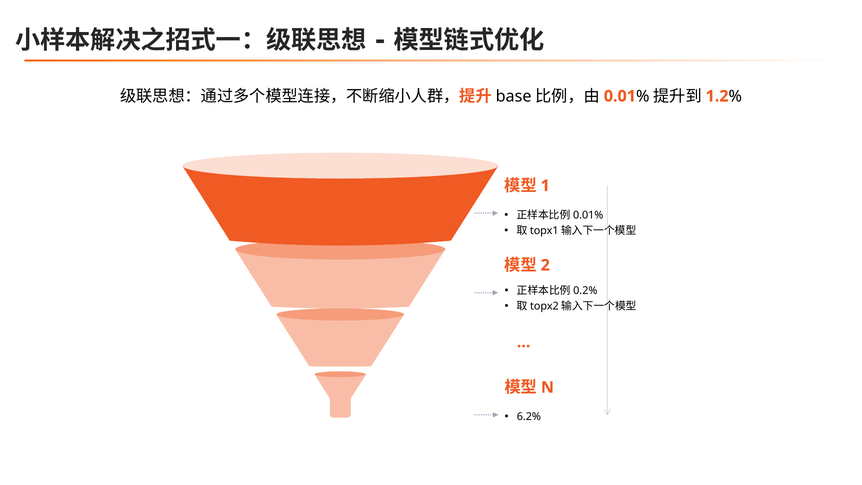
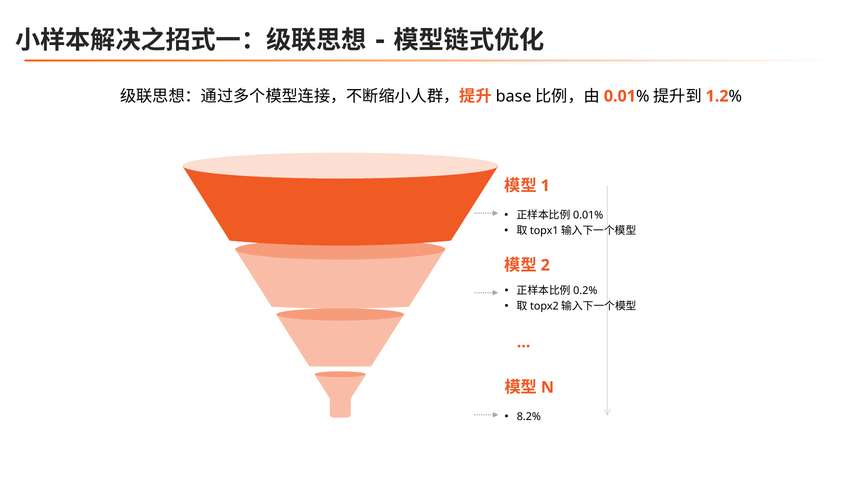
6.2%: 6.2% -> 8.2% (529, 417)
